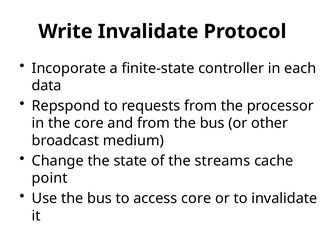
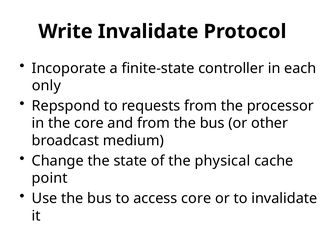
data: data -> only (46, 86)
streams: streams -> physical (222, 161)
